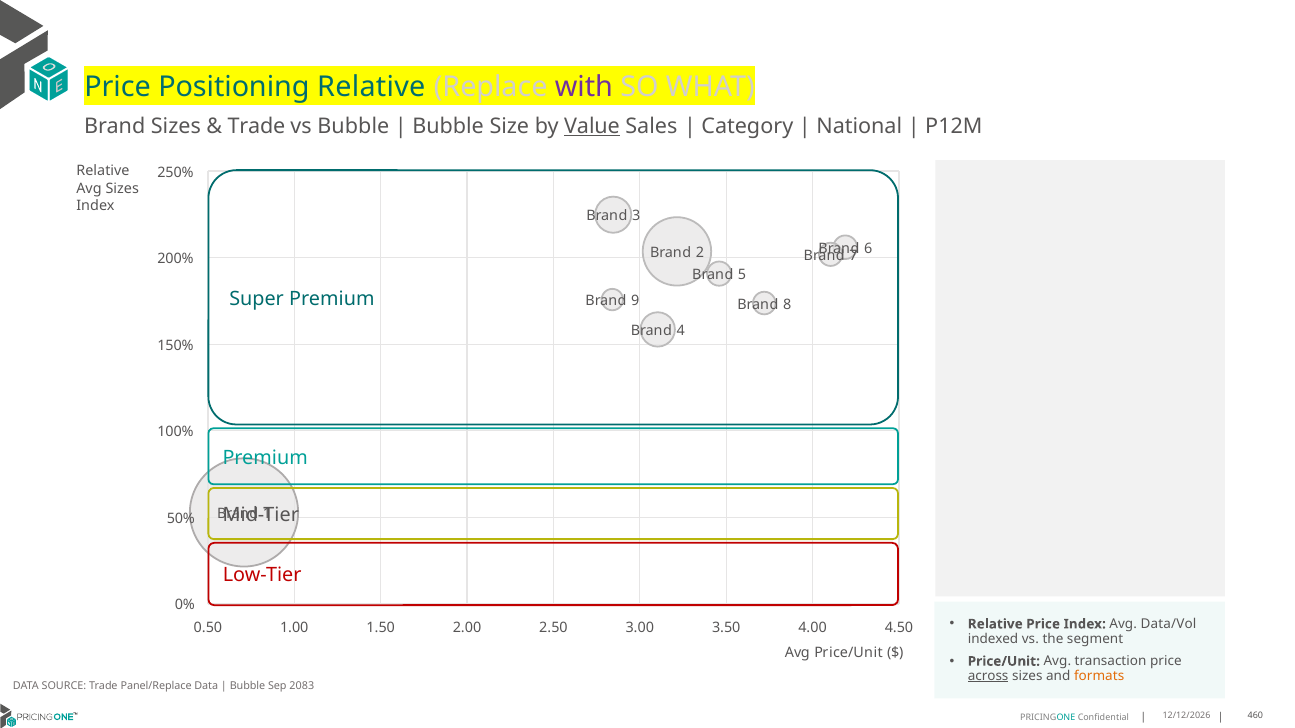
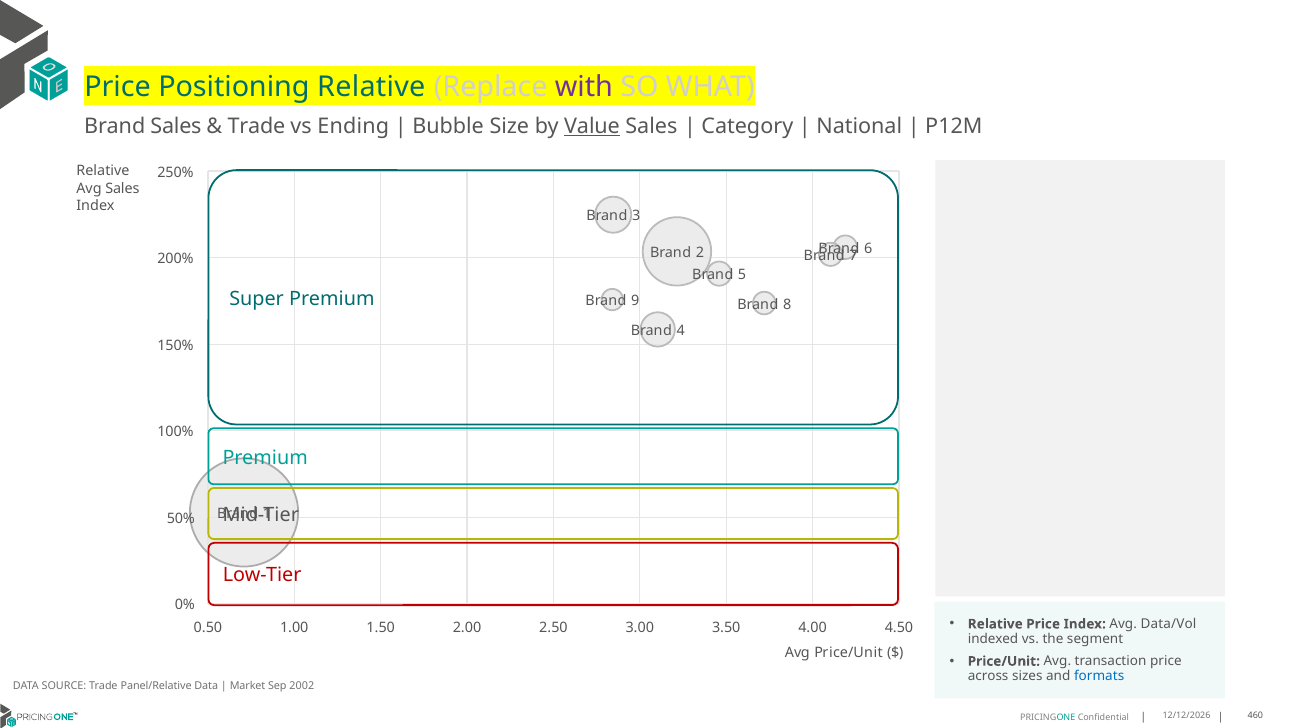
Brand Sizes: Sizes -> Sales (176, 126)
vs Bubble: Bubble -> Ending (353, 126)
Avg Sizes: Sizes -> Sales (122, 188)
across underline: present -> none (988, 676)
formats colour: orange -> blue (1099, 676)
Panel/Replace: Panel/Replace -> Panel/Relative (156, 686)
Bubble: Bubble -> Market (248, 686)
2083: 2083 -> 2002 (302, 686)
